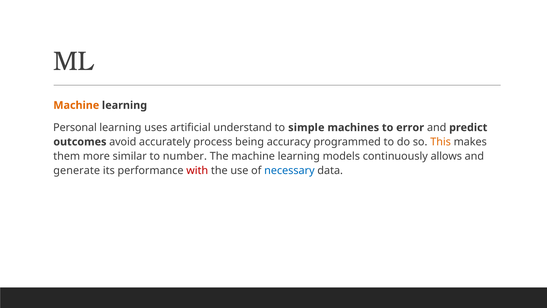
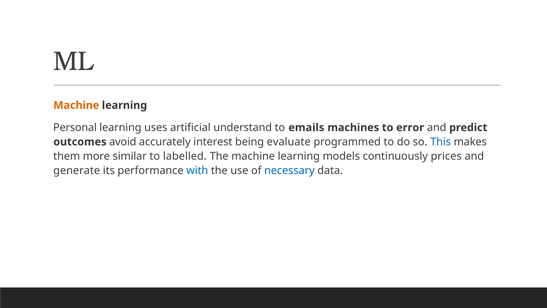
simple: simple -> emails (306, 127)
process: process -> interest (213, 142)
accuracy: accuracy -> evaluate (289, 142)
This colour: orange -> blue (441, 142)
number: number -> labelled (185, 156)
allows: allows -> prices (446, 156)
with colour: red -> blue (197, 170)
